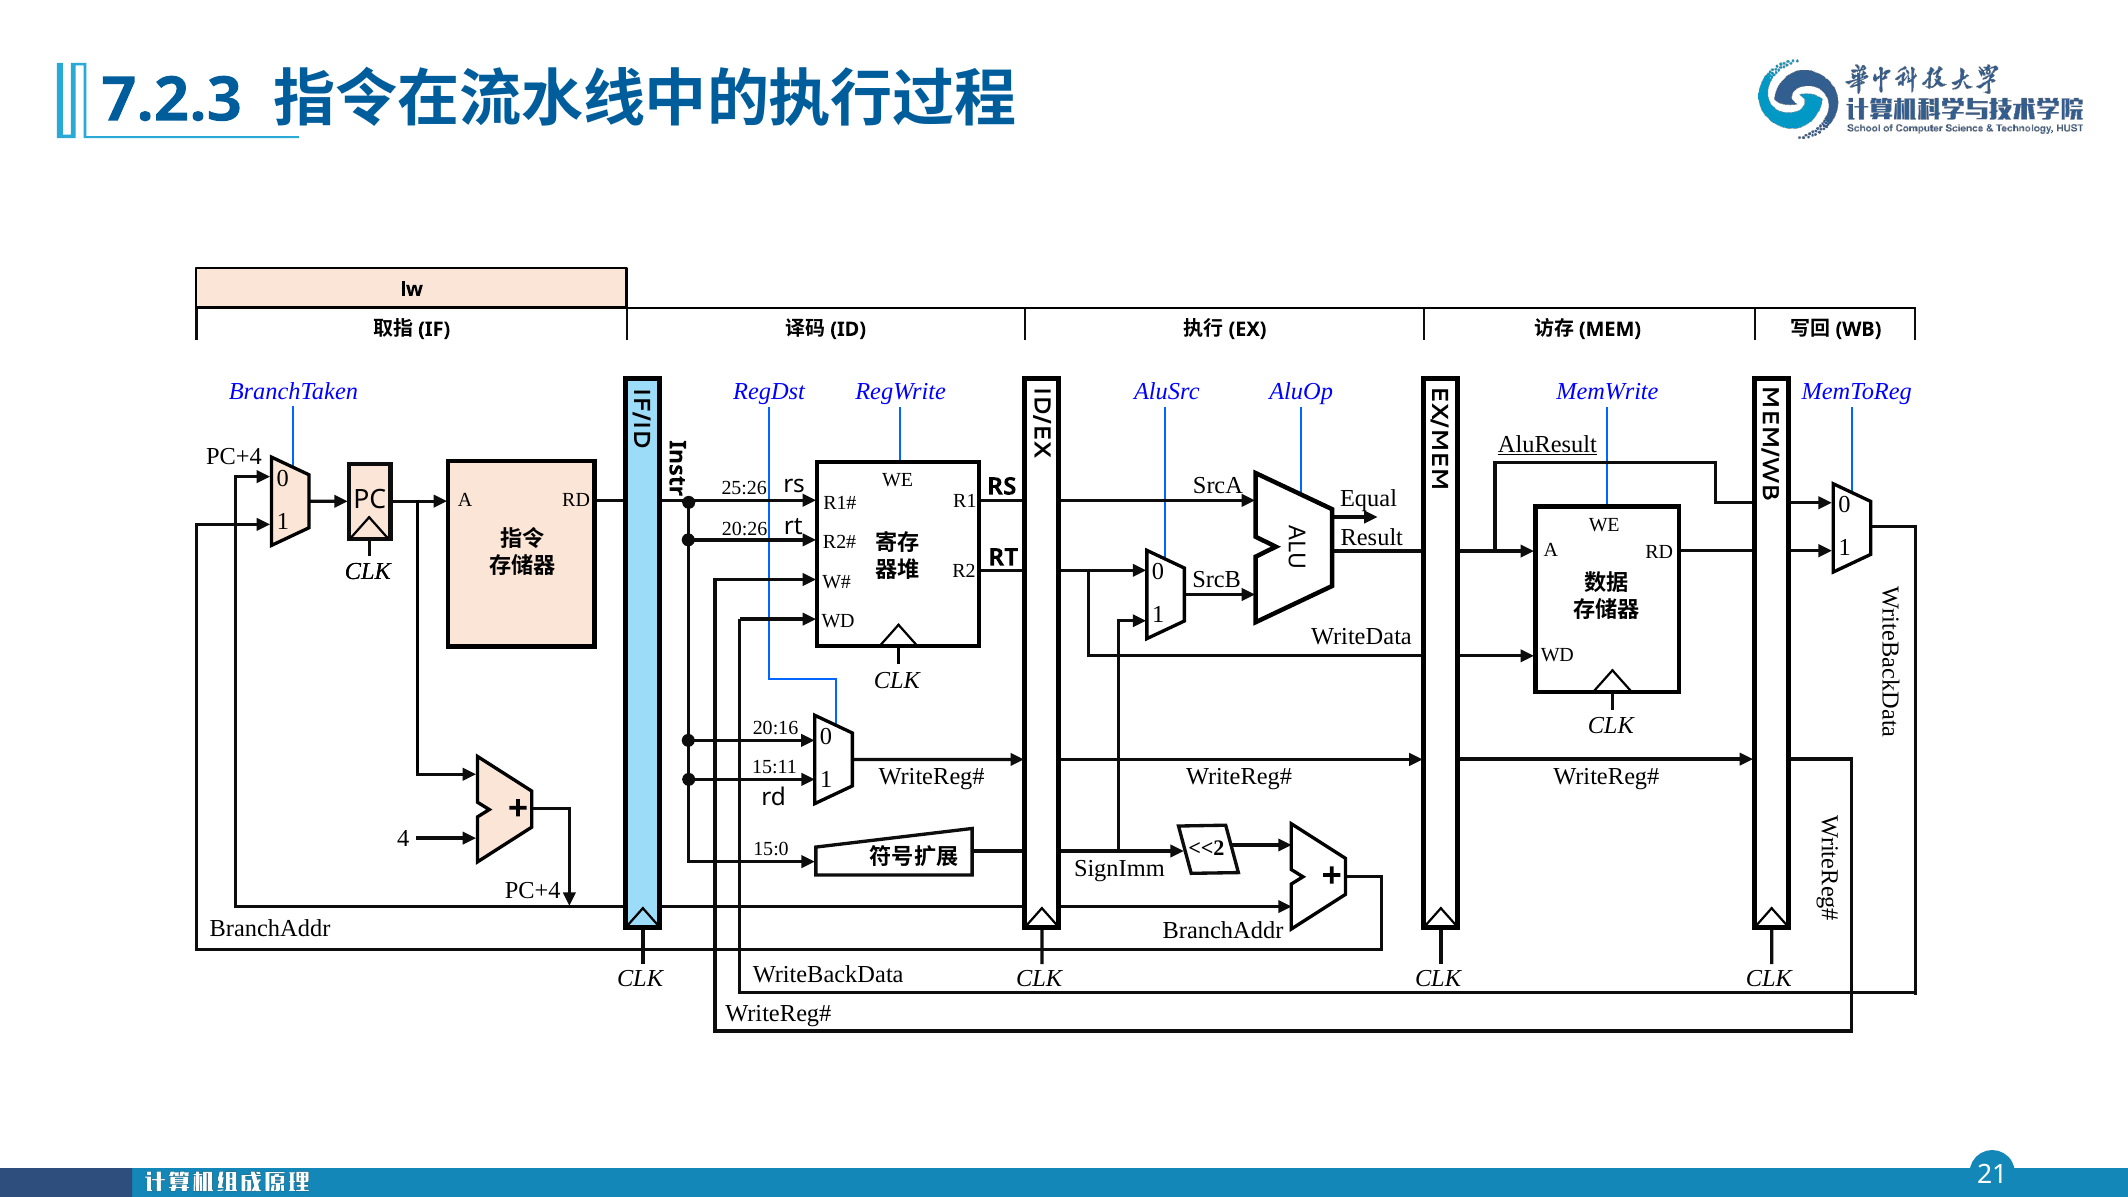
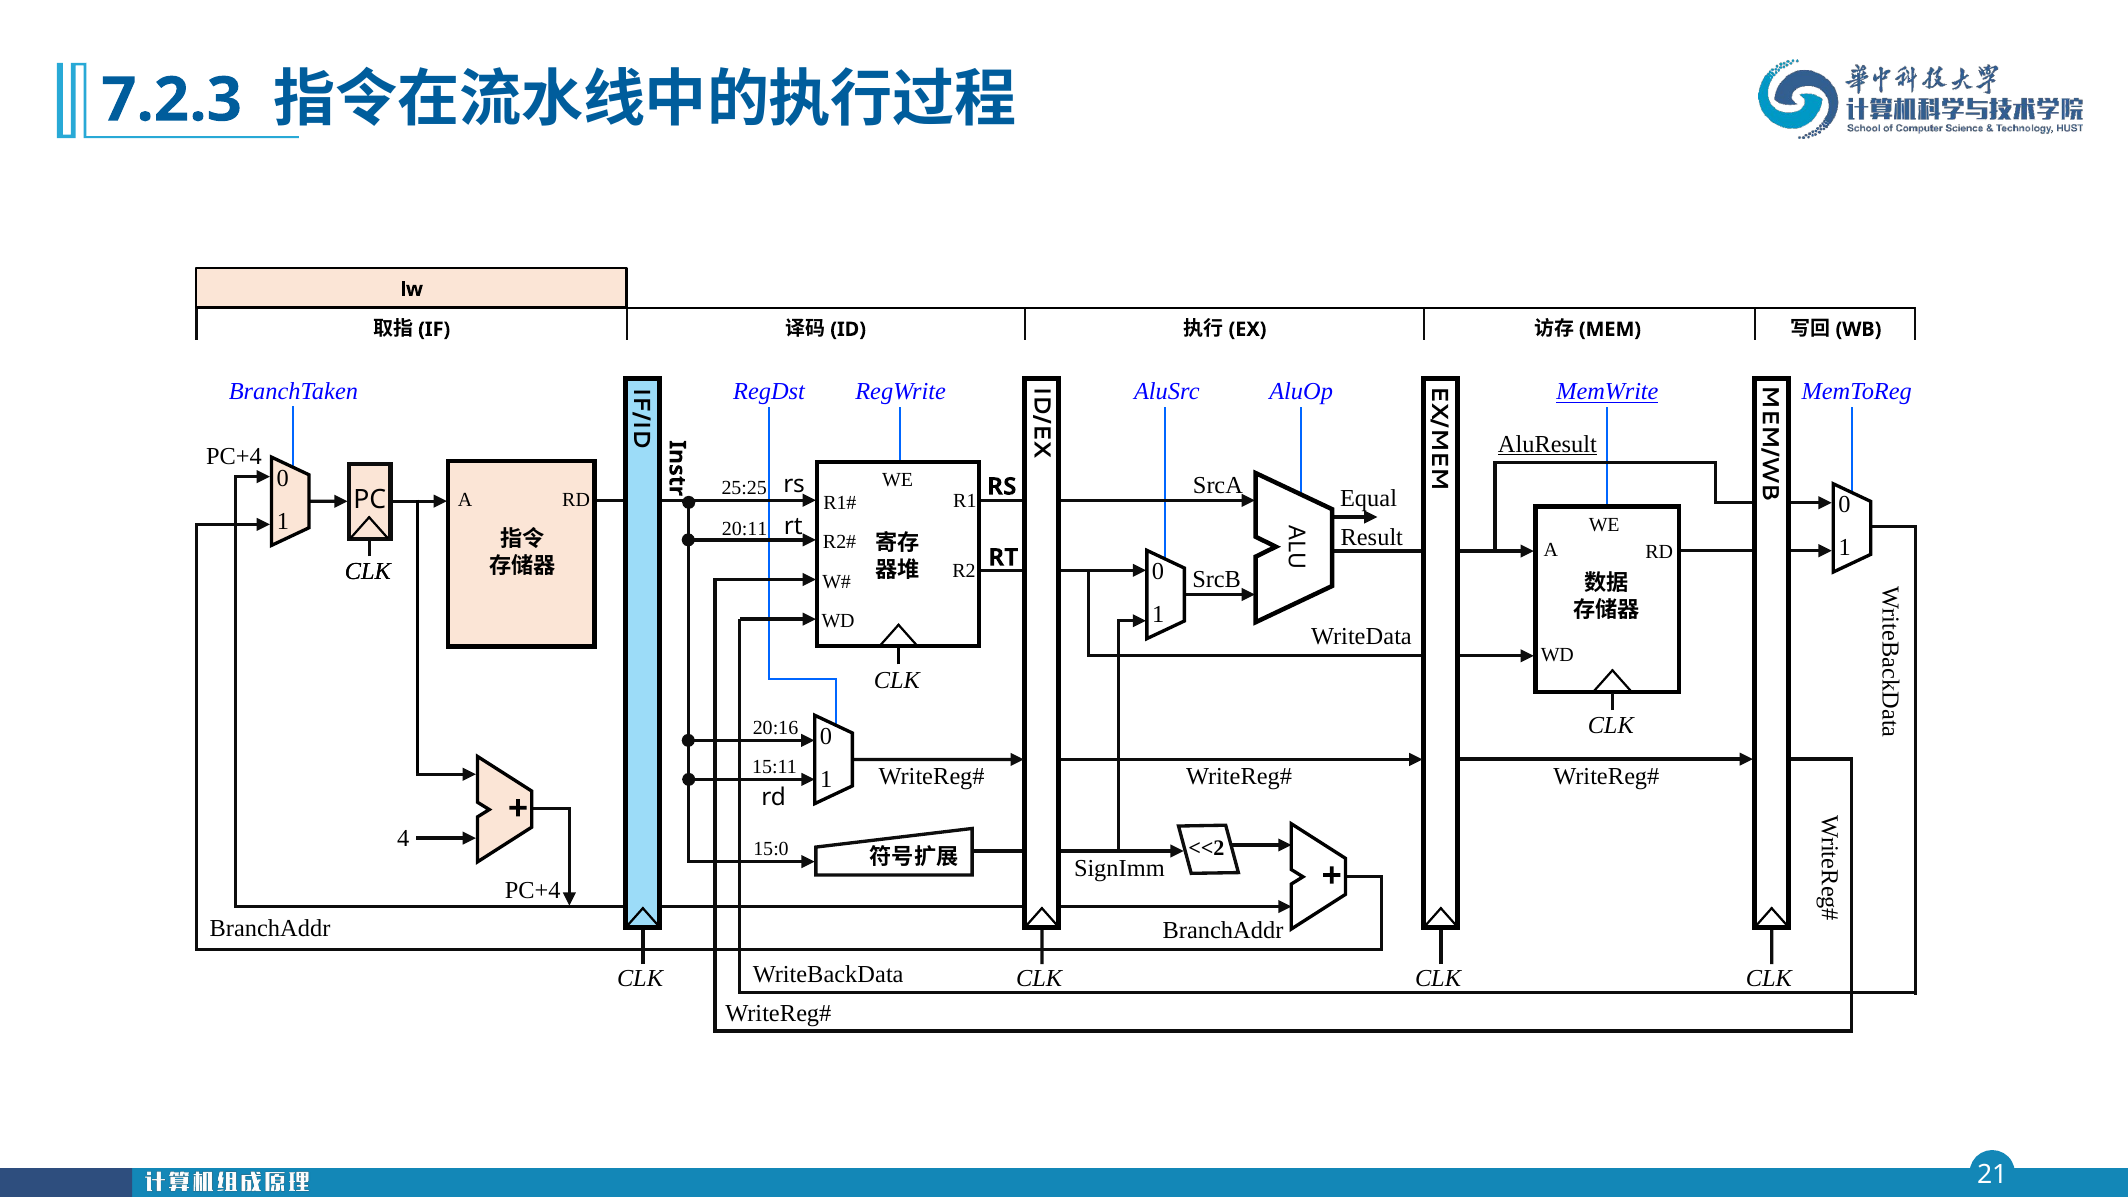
MemWrite underline: none -> present (1607, 392)
25:26: 25:26 -> 25:25 (744, 488)
20:26: 20:26 -> 20:11 (745, 529)
